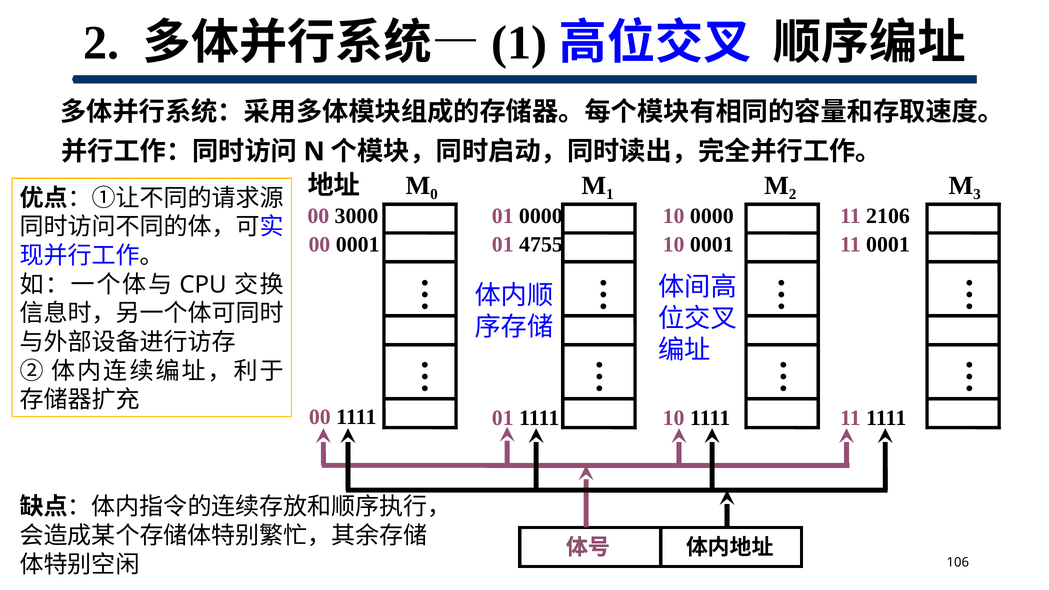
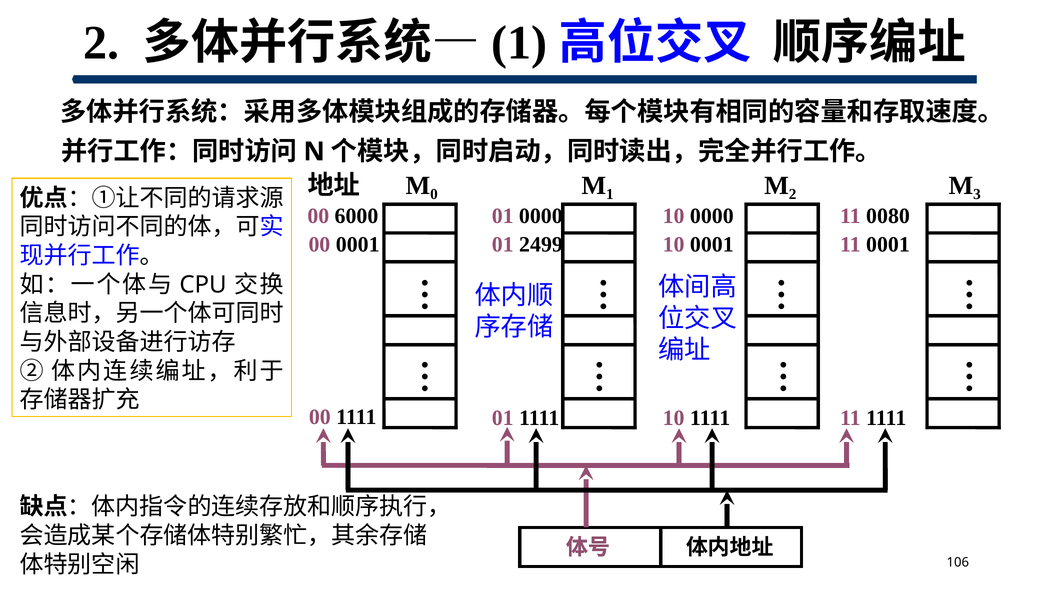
3000: 3000 -> 6000 (356, 216)
2106: 2106 -> 0080 (888, 216)
4755: 4755 -> 2499 (541, 245)
